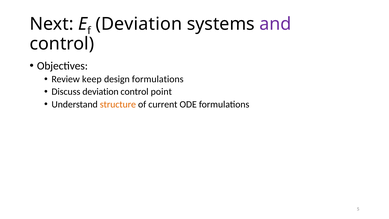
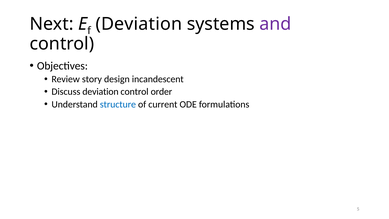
keep: keep -> story (92, 79)
design formulations: formulations -> incandescent (158, 79)
point: point -> order (161, 92)
structure colour: orange -> blue (118, 104)
